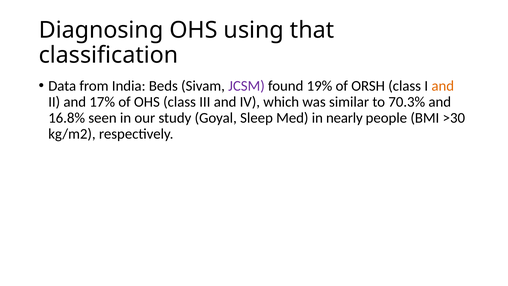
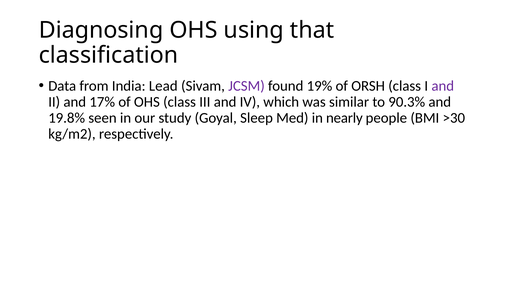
Beds: Beds -> Lead (163, 86)
and colour: orange -> purple (443, 86)
70.3%: 70.3% -> 90.3% (407, 102)
16.8%: 16.8% -> 19.8% (67, 118)
